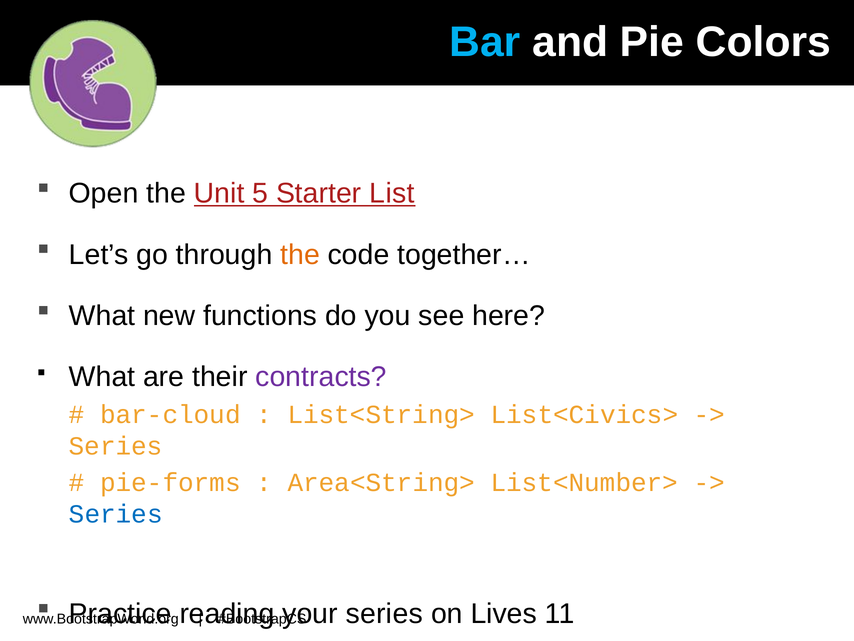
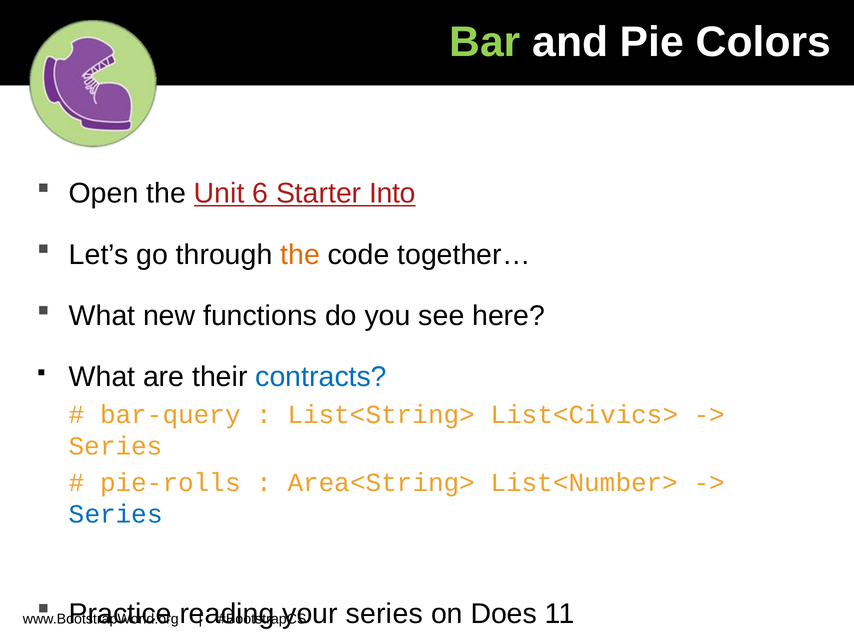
Bar colour: light blue -> light green (485, 42)
5: 5 -> 6 (260, 193)
List: List -> Into (392, 193)
contracts colour: purple -> blue (321, 377)
bar-cloud: bar-cloud -> bar-query (170, 415)
pie-forms: pie-forms -> pie-rolls (170, 482)
Lives: Lives -> Does (504, 613)
